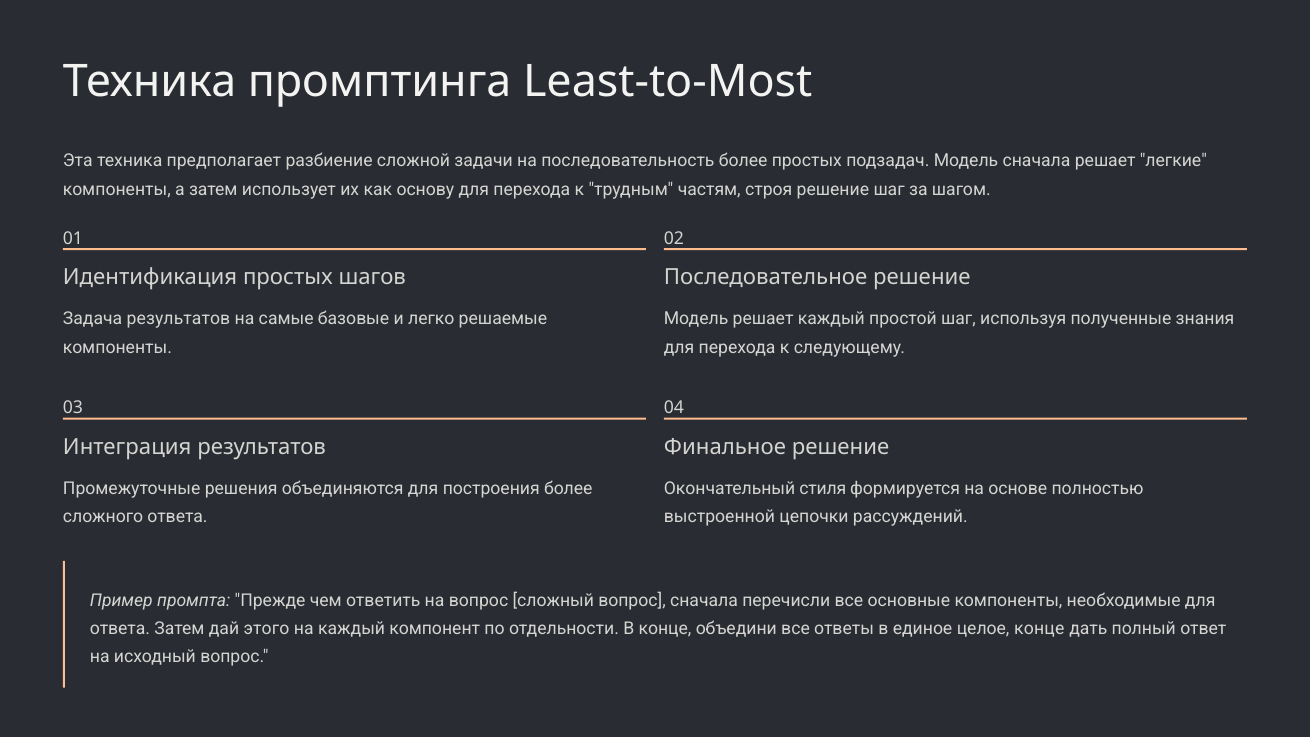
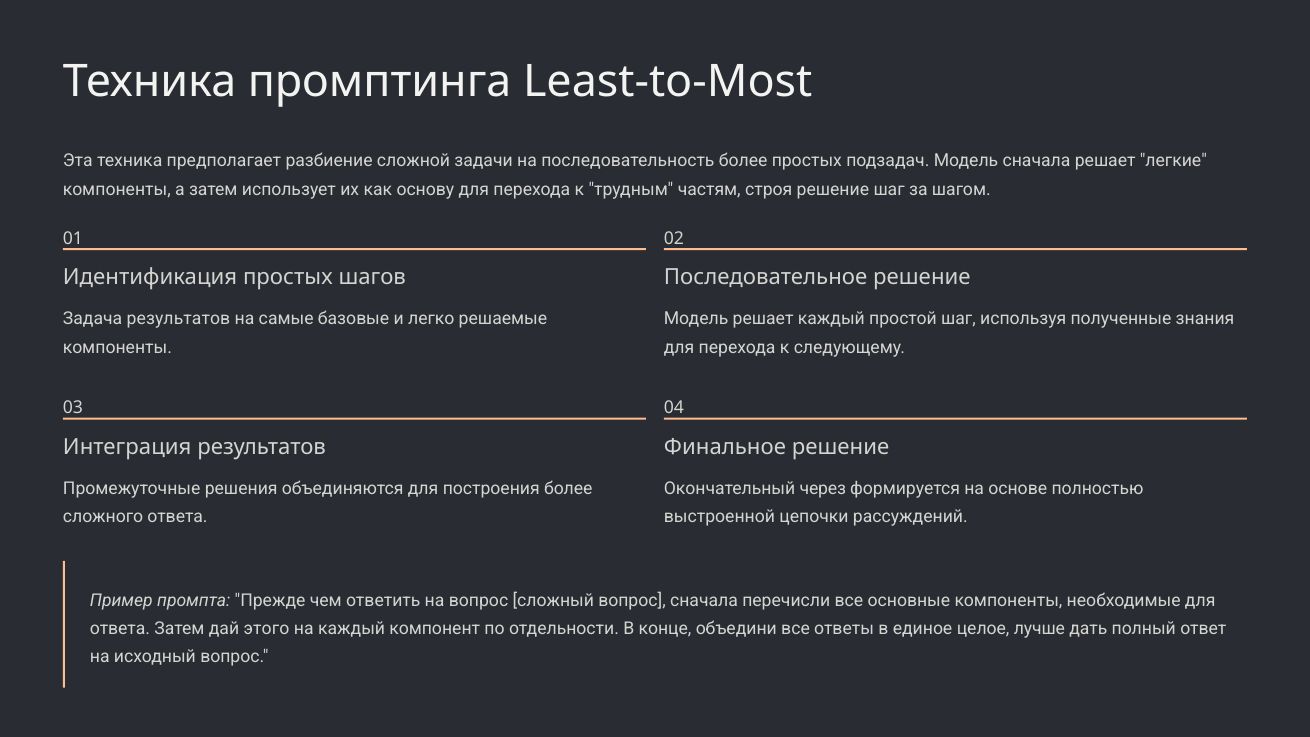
стиля: стиля -> через (823, 489)
целое конце: конце -> лучше (1039, 629)
